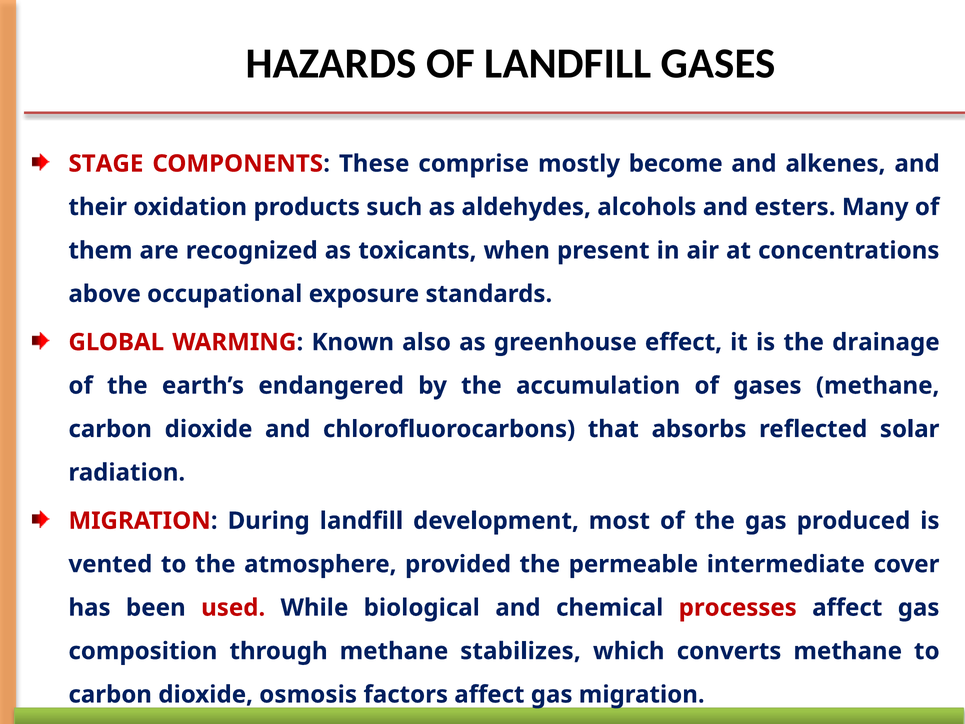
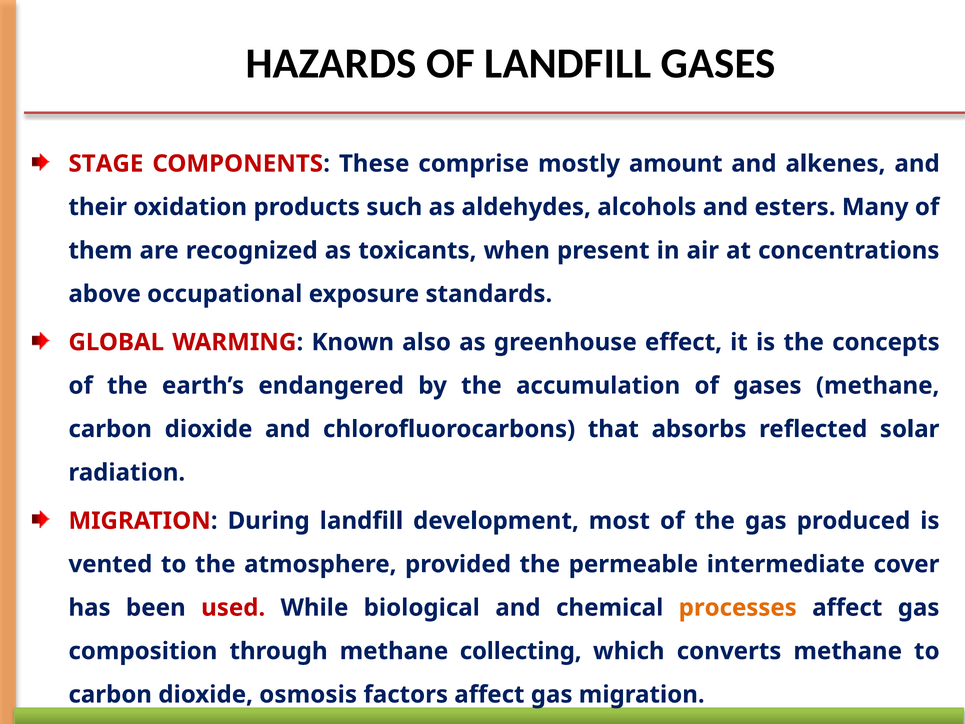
become: become -> amount (676, 164)
drainage: drainage -> concepts (886, 342)
processes colour: red -> orange (738, 608)
stabilizes: stabilizes -> collecting (521, 651)
